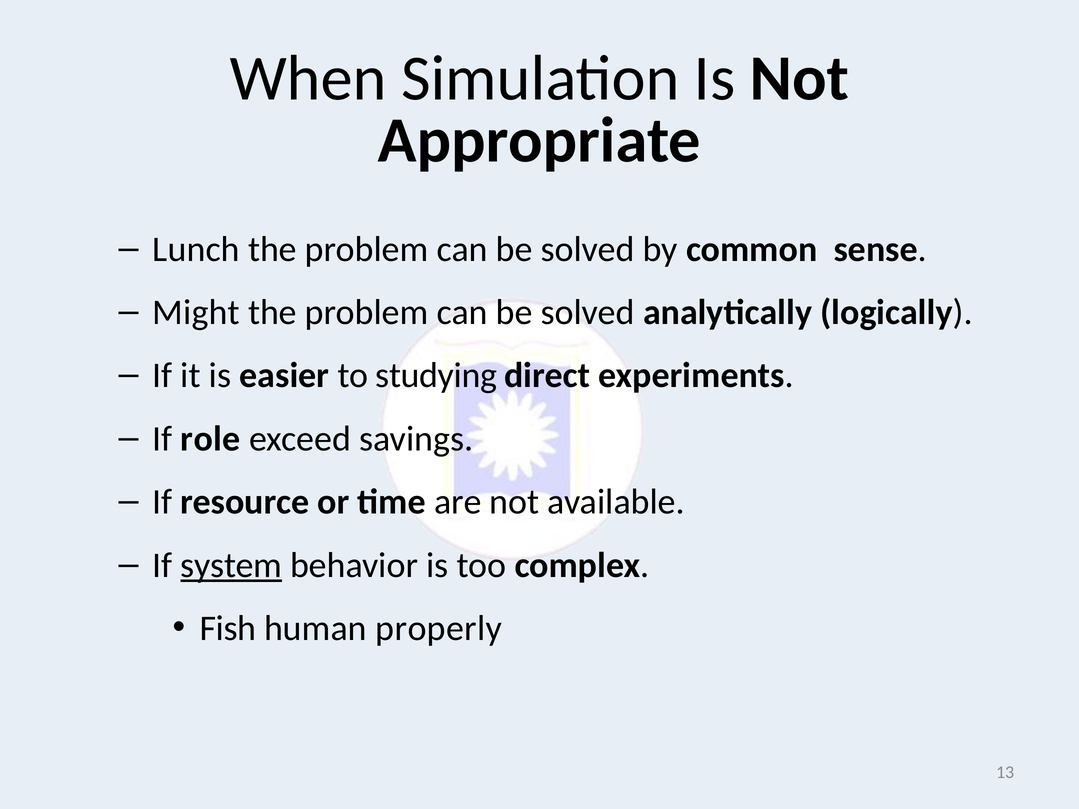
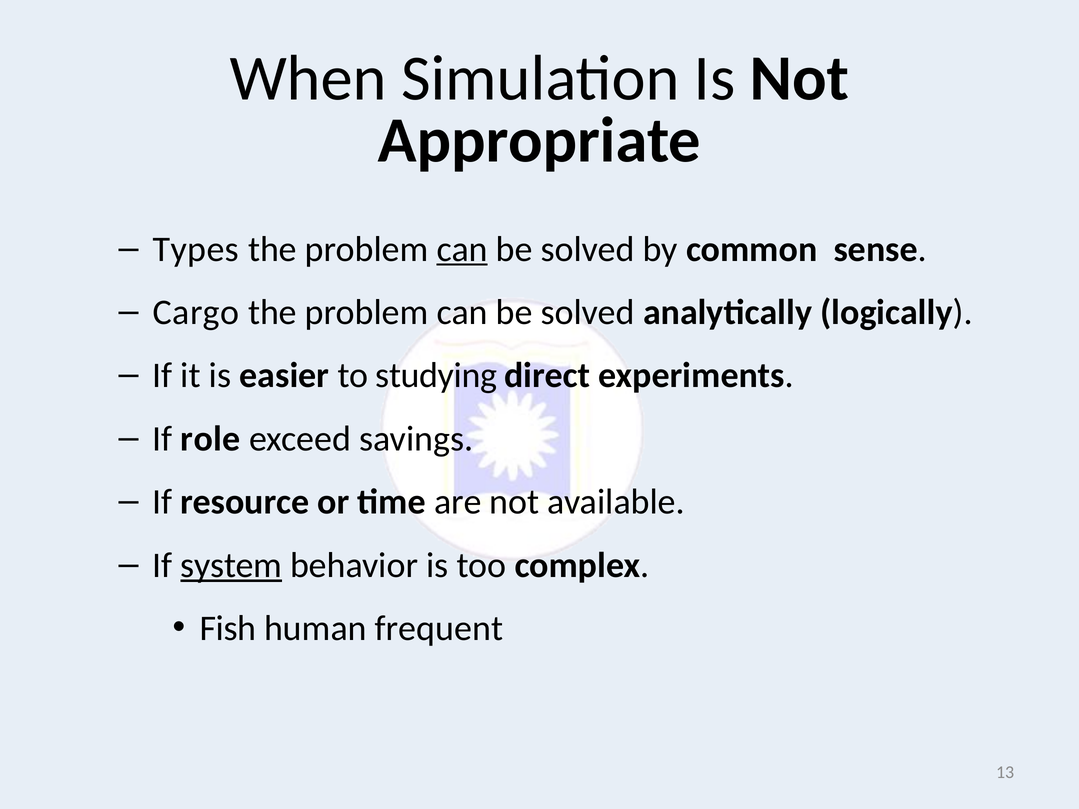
Lunch: Lunch -> Types (196, 249)
can underline: none -> present (462, 249)
Might: Might -> Cargo (196, 312)
properly: properly -> frequent (439, 629)
